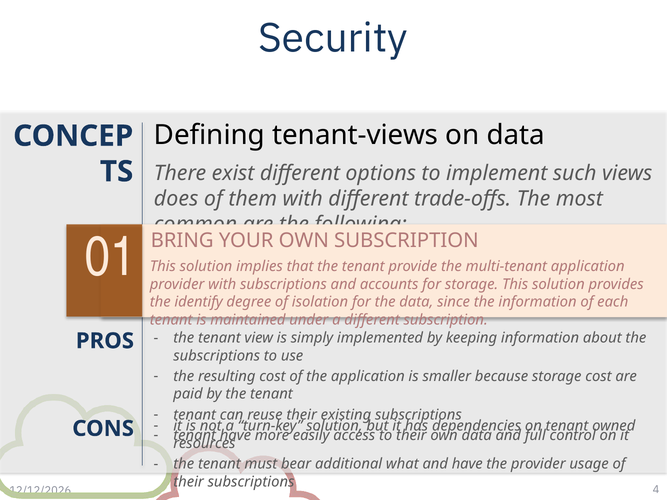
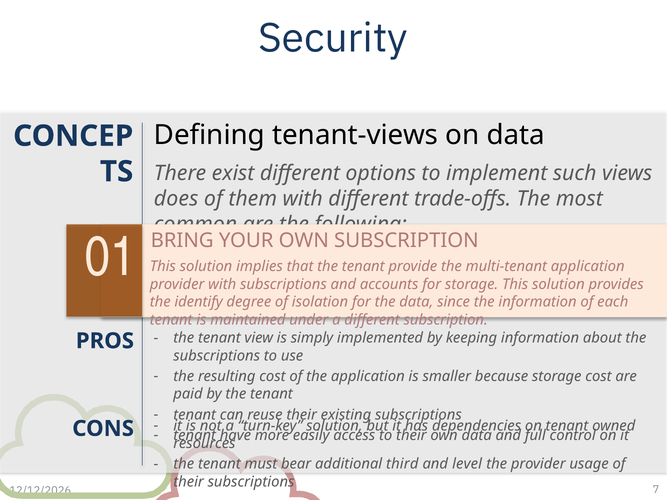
what: what -> third (402, 464)
and have: have -> level (467, 464)
4: 4 -> 7 (656, 490)
